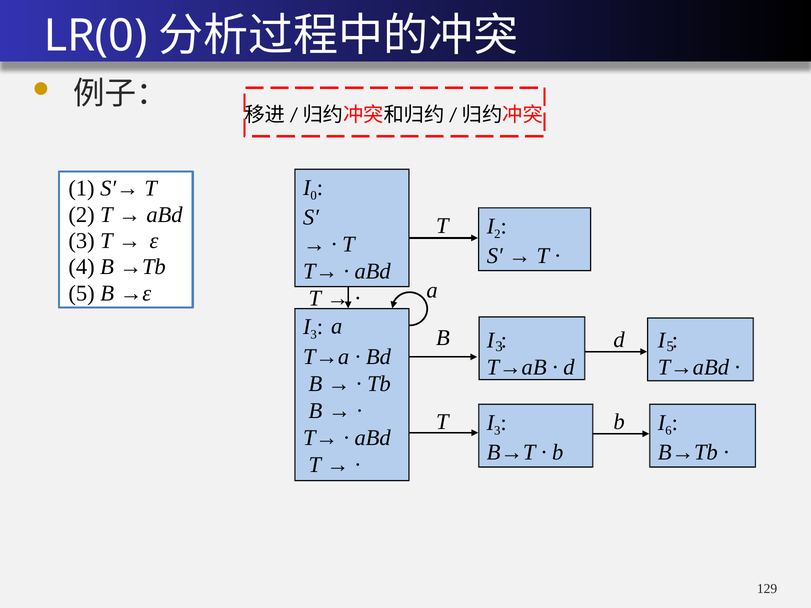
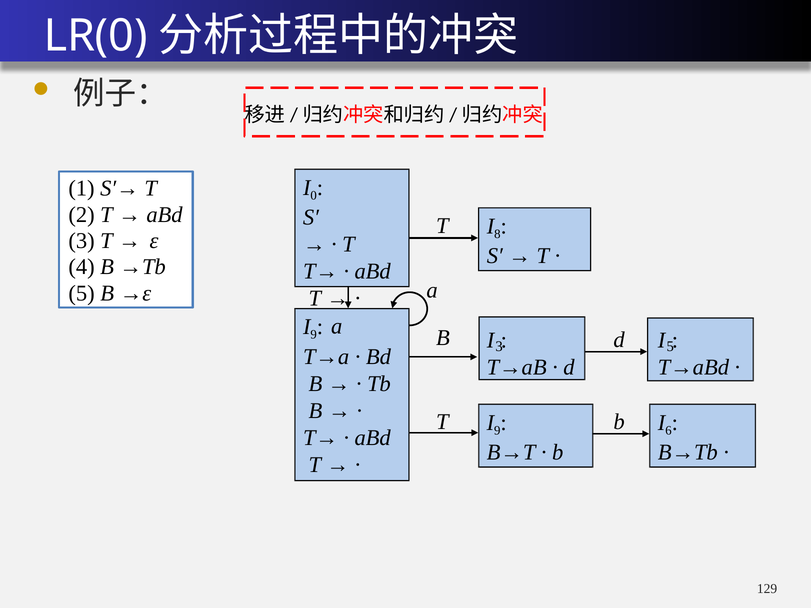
I 2: 2 -> 8 (497, 234)
3: 3 -> 9 (314, 335)
3: 3 -> 9 (497, 431)
